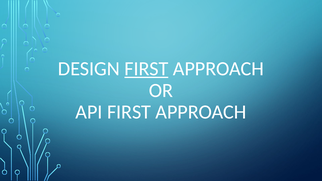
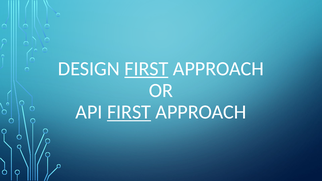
FIRST underline: none -> present (129, 112)
